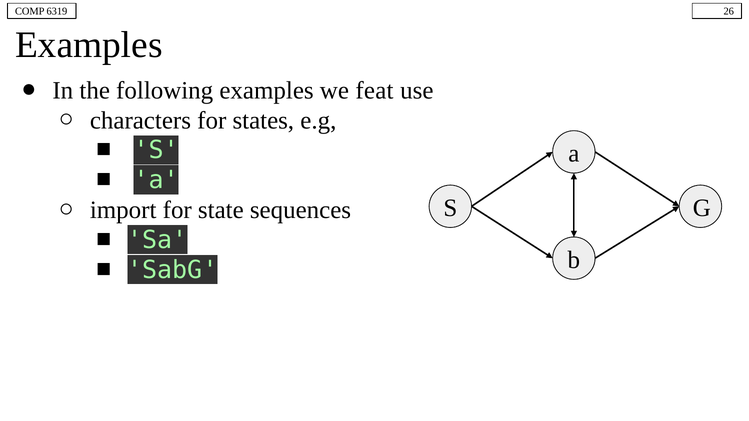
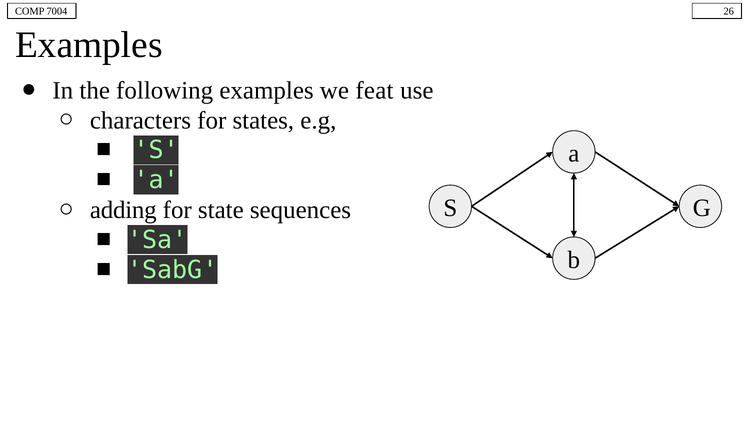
6319: 6319 -> 7004 (57, 12)
import: import -> adding (123, 210)
